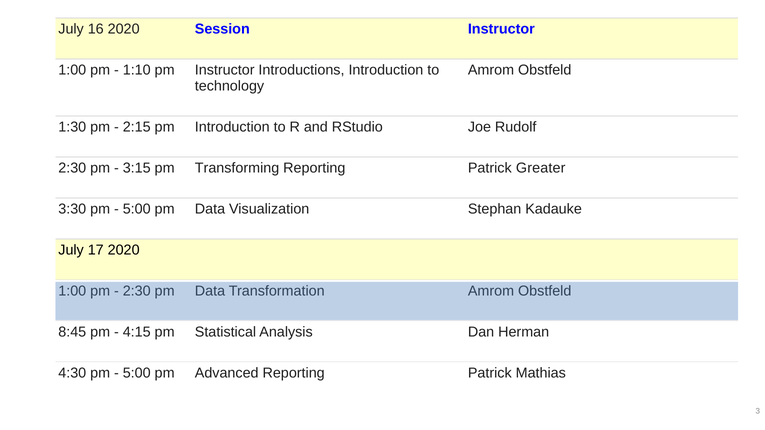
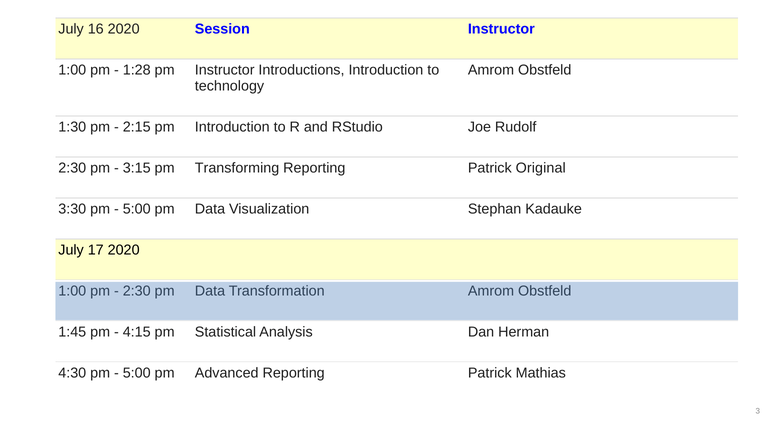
1:10: 1:10 -> 1:28 (137, 70)
Greater: Greater -> Original (541, 168)
8:45: 8:45 -> 1:45 (72, 332)
